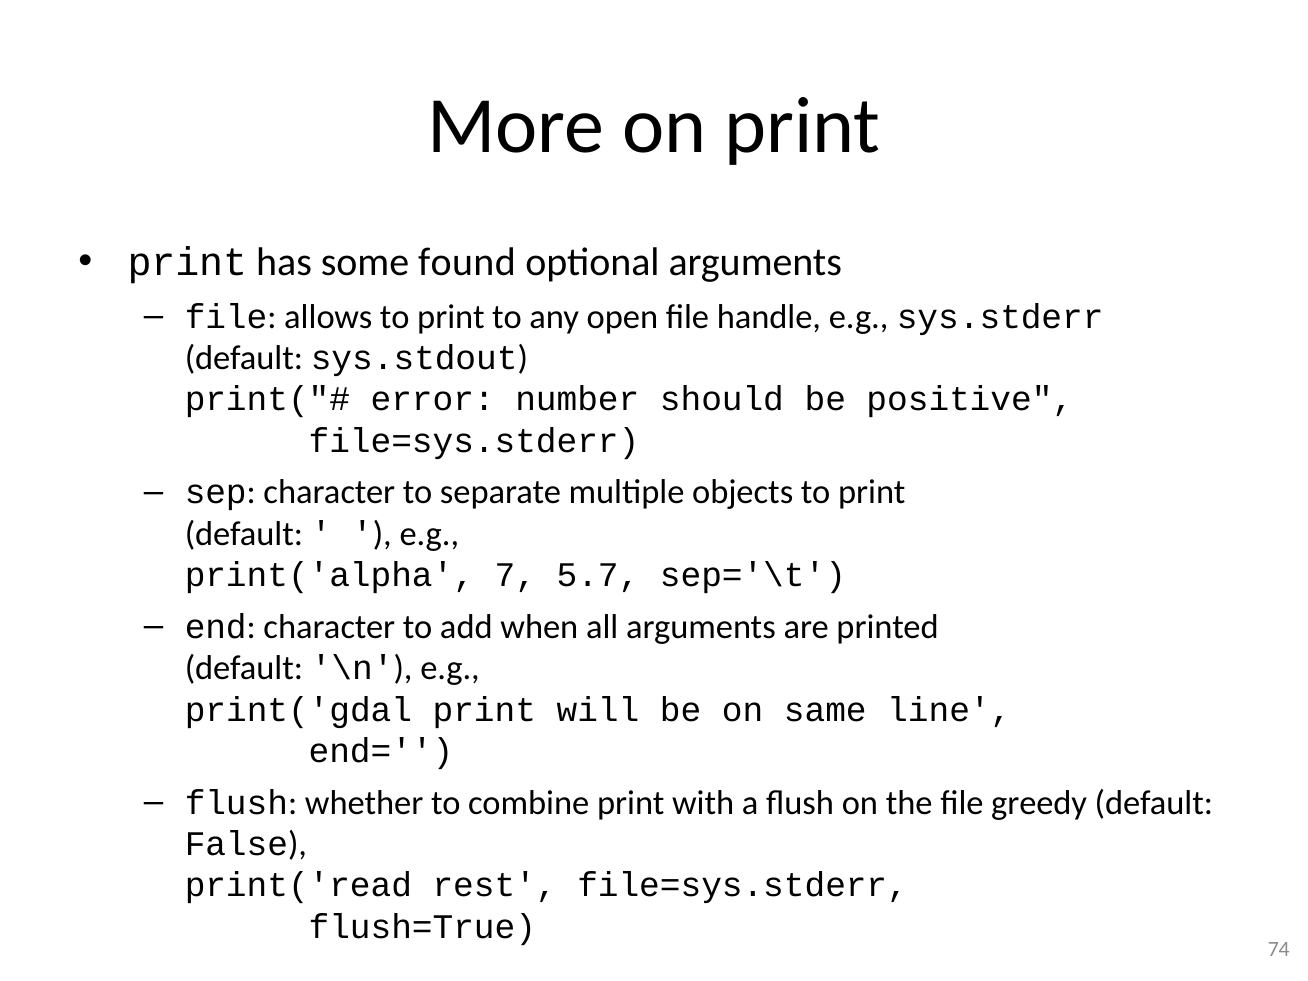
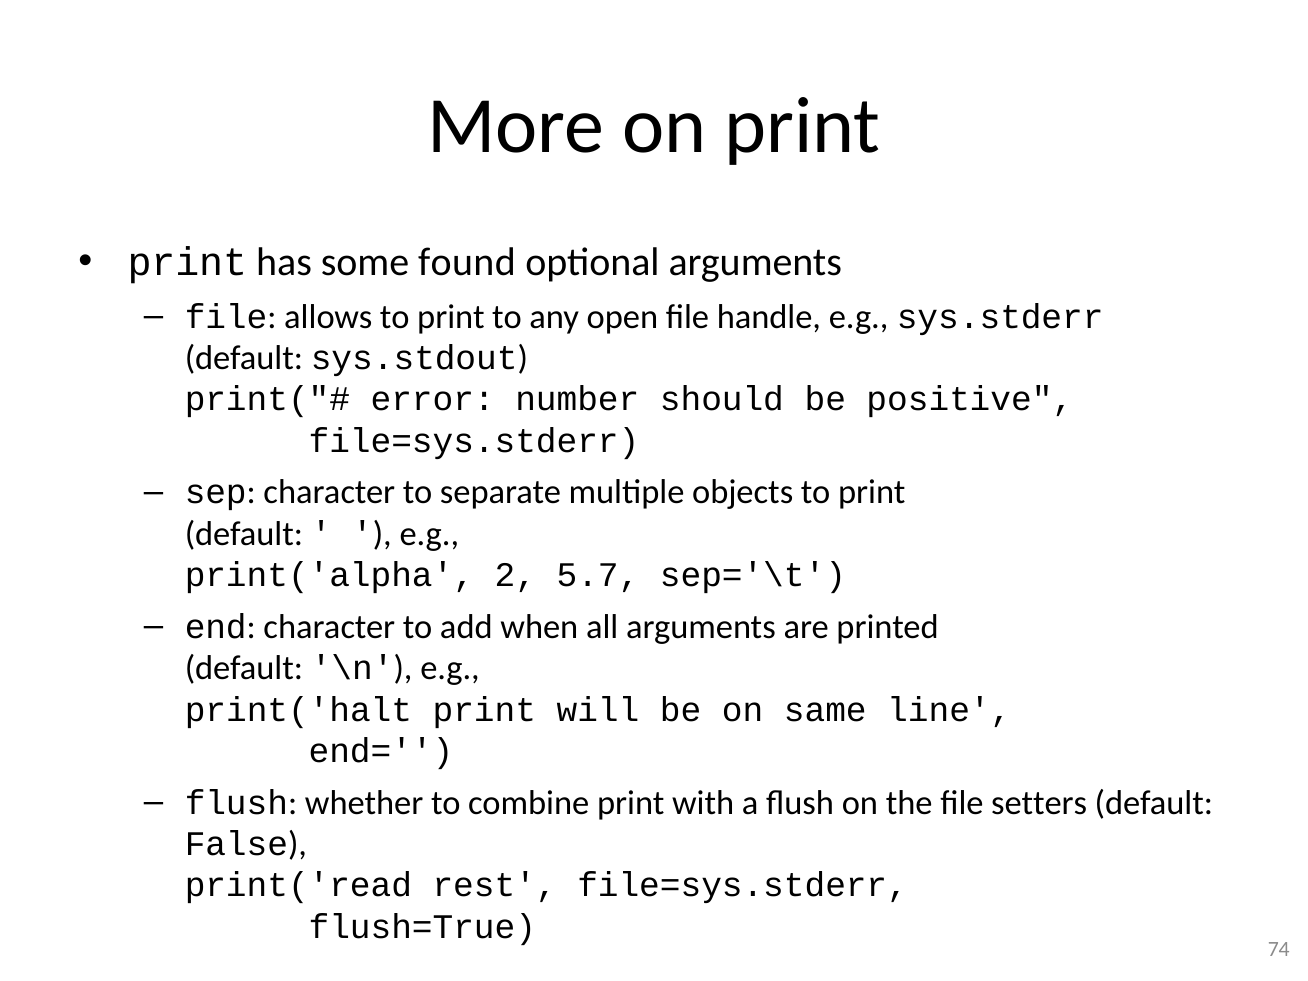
7: 7 -> 2 (515, 575)
print('gdal: print('gdal -> print('halt (298, 710)
greedy: greedy -> setters (1039, 803)
